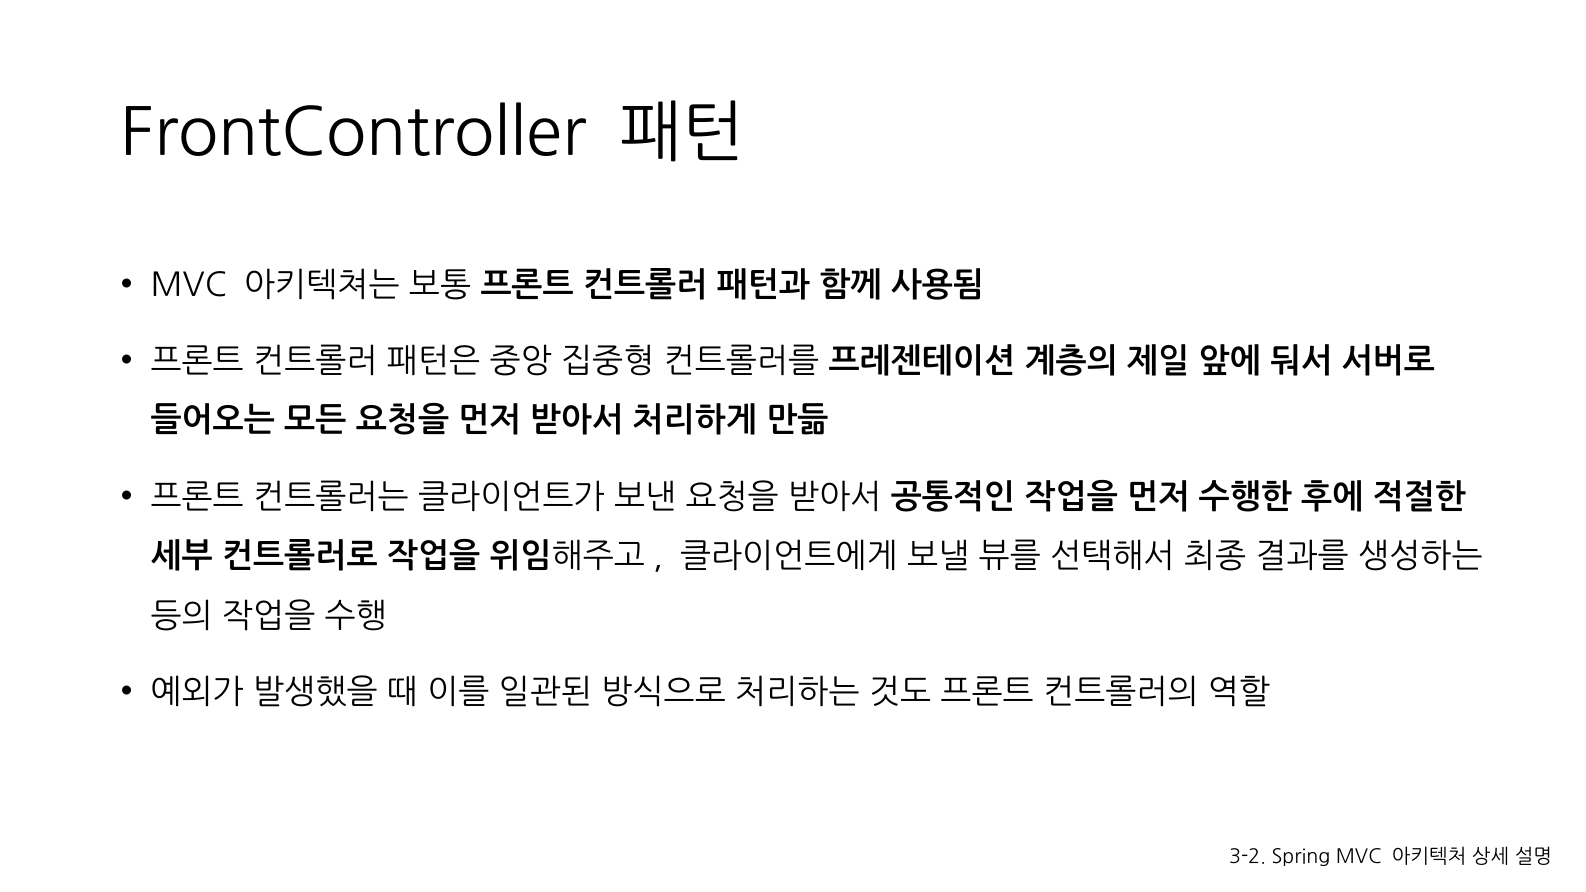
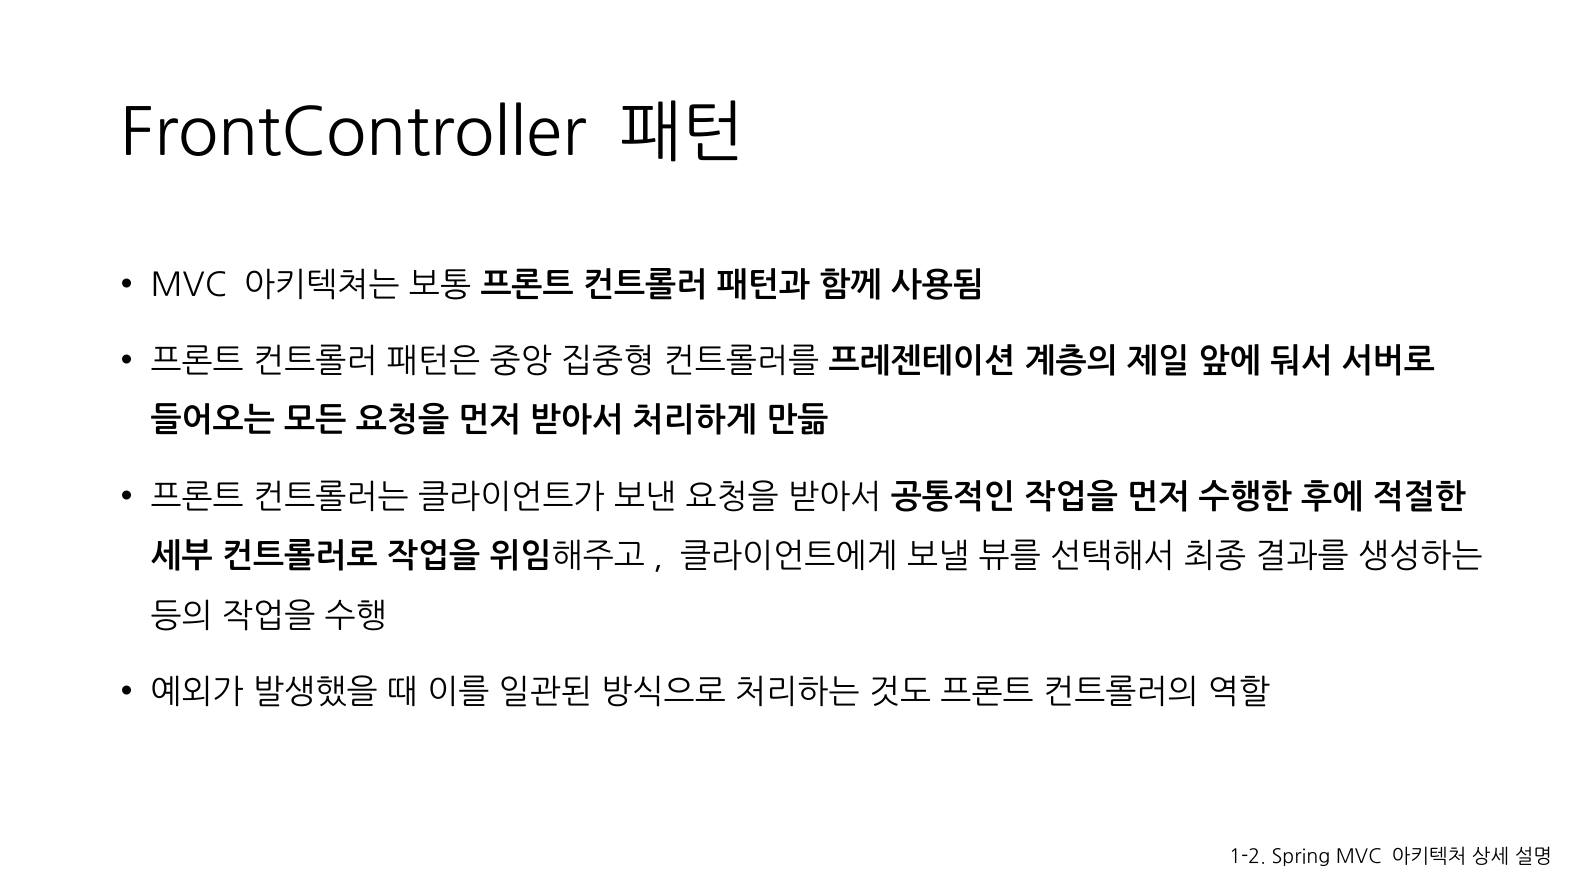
3-2: 3-2 -> 1-2 (1248, 857)
